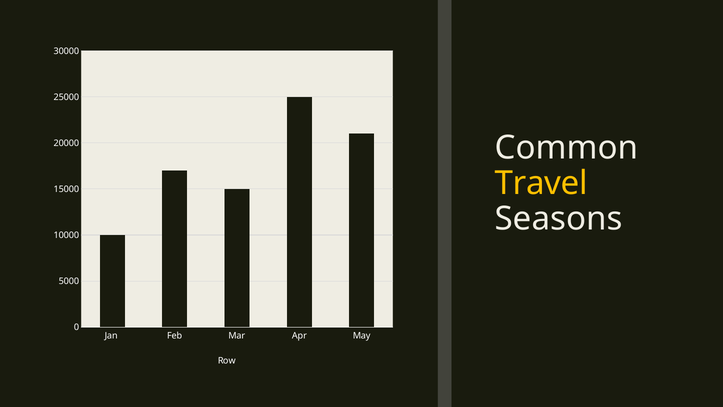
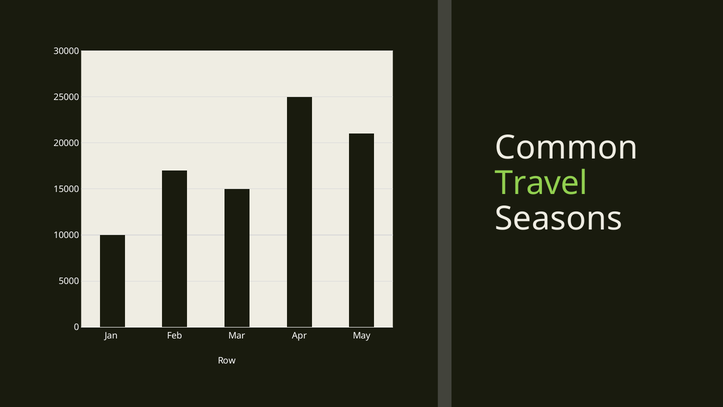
Travel colour: yellow -> light green (541, 183)
